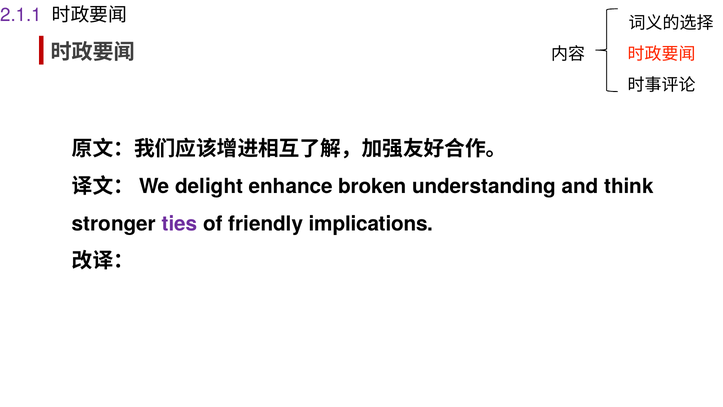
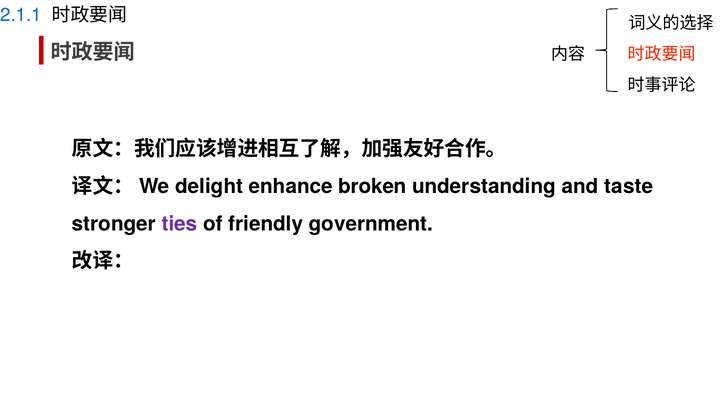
2.1.1 colour: purple -> blue (21, 15)
think: think -> taste (629, 186)
implications: implications -> government (371, 224)
